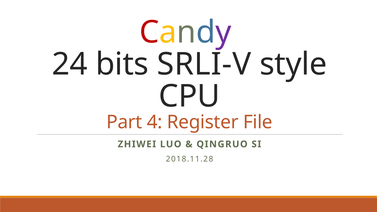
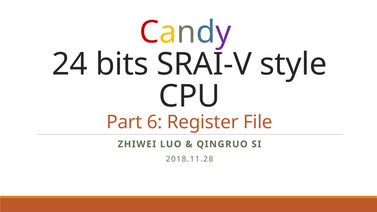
SRLI-V: SRLI-V -> SRAI-V (204, 64)
4: 4 -> 6 (155, 122)
